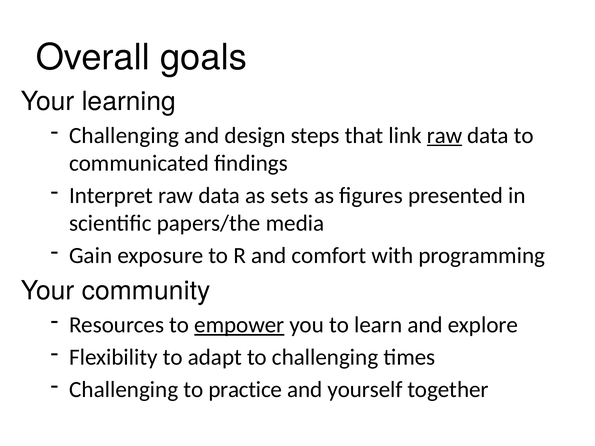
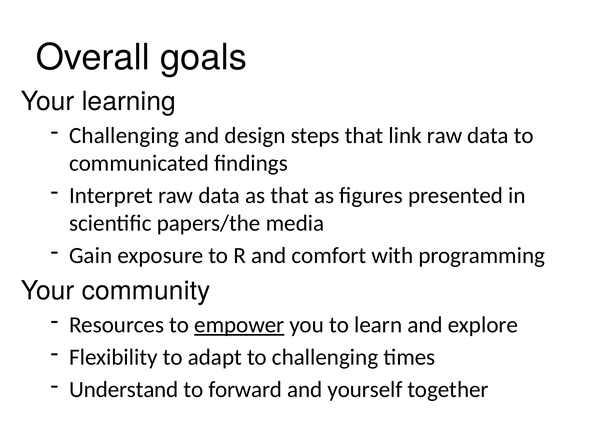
raw underline: present -> none (445, 136)
as sets: sets -> that (290, 196)
Challenging: Challenging -> Understand (124, 390)
practice: practice -> forward (245, 390)
